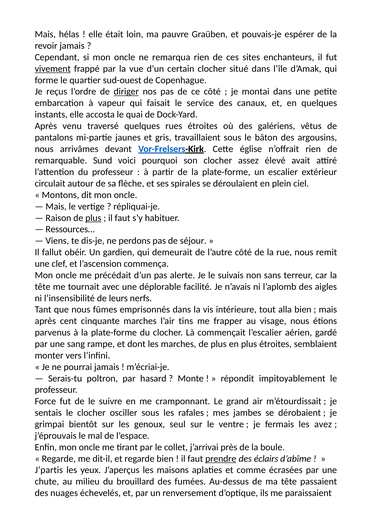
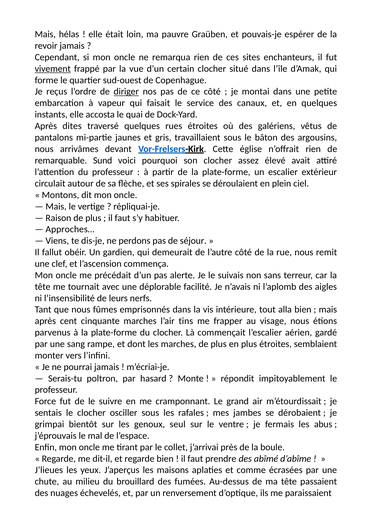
venu: venu -> dites (72, 126)
plus underline: present -> none (93, 218)
Ressources…: Ressources… -> Approches… (70, 229)
avez: avez -> abus (323, 424)
prendre underline: present -> none (221, 458)
éclairs: éclairs -> abîmé (266, 458)
J’partis: J’partis -> J’lieues (49, 470)
